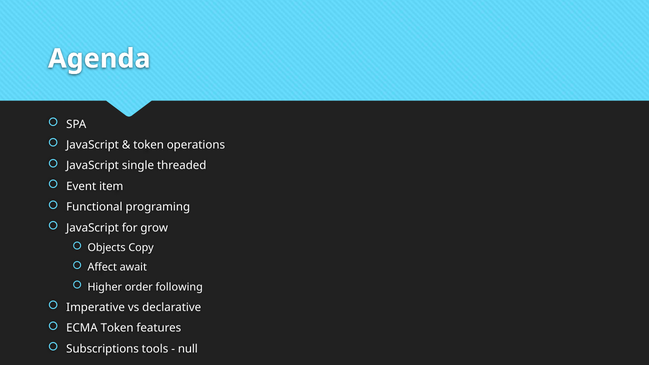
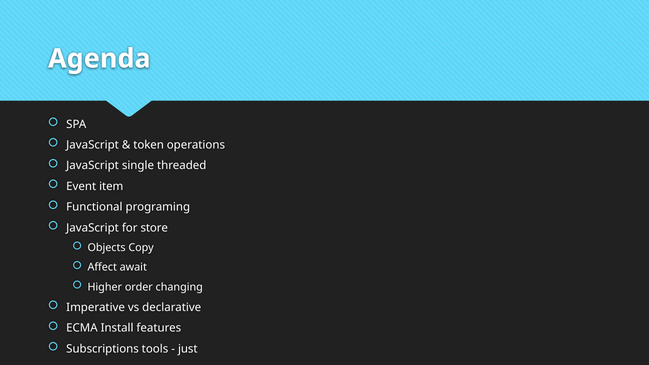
grow: grow -> store (154, 228)
following: following -> changing (179, 287)
ECMA Token: Token -> Install (117, 328)
null: null -> just (188, 349)
